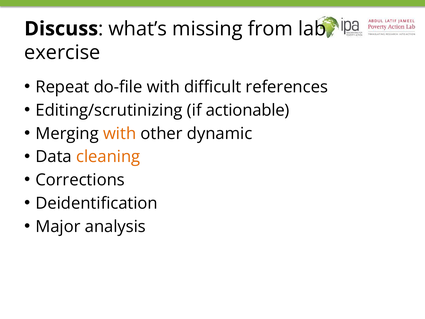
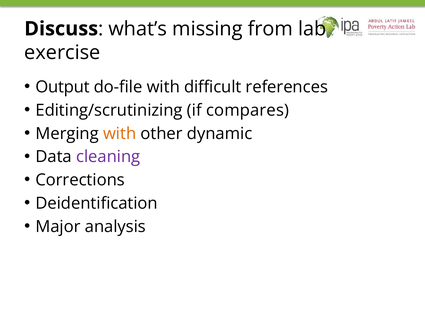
Repeat: Repeat -> Output (63, 87)
actionable: actionable -> compares (248, 110)
cleaning colour: orange -> purple (108, 157)
